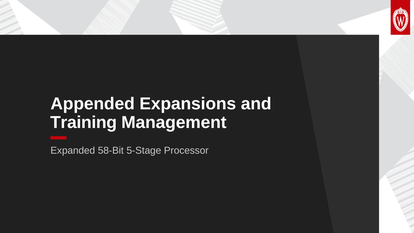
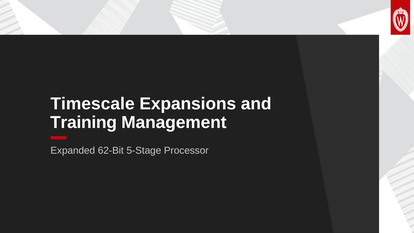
Appended: Appended -> Timescale (93, 104)
58-Bit: 58-Bit -> 62-Bit (111, 150)
